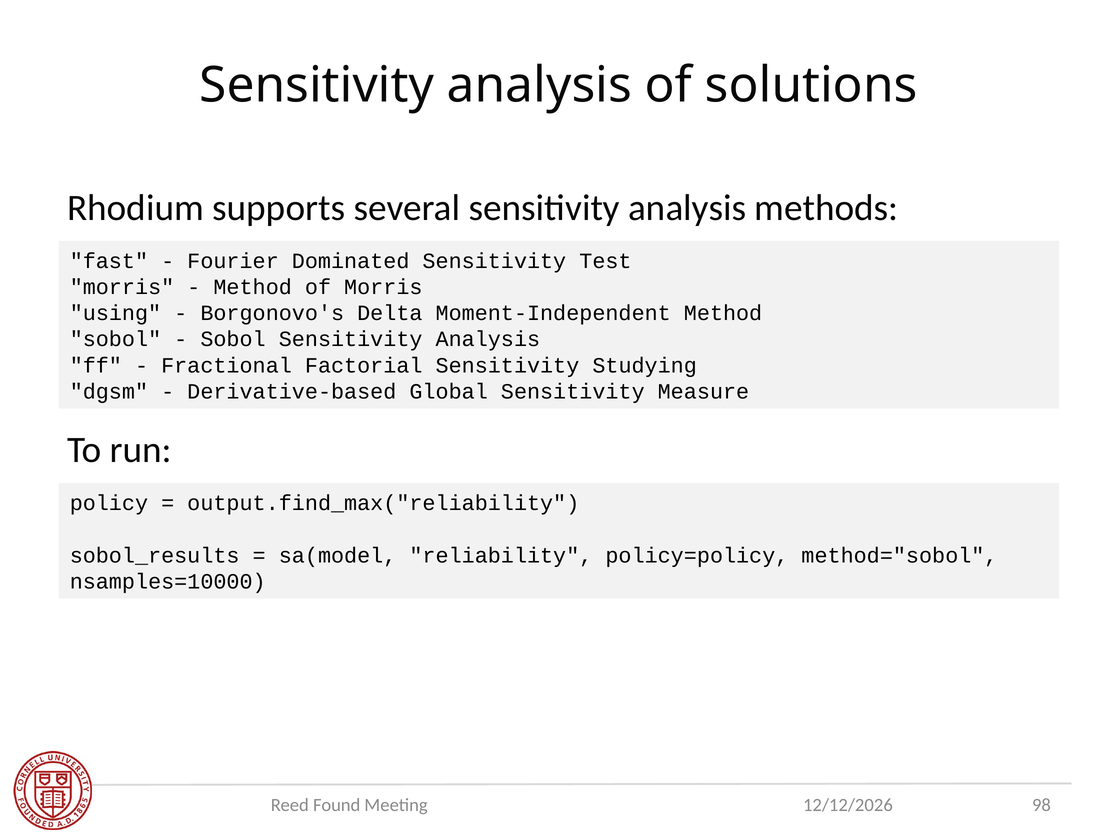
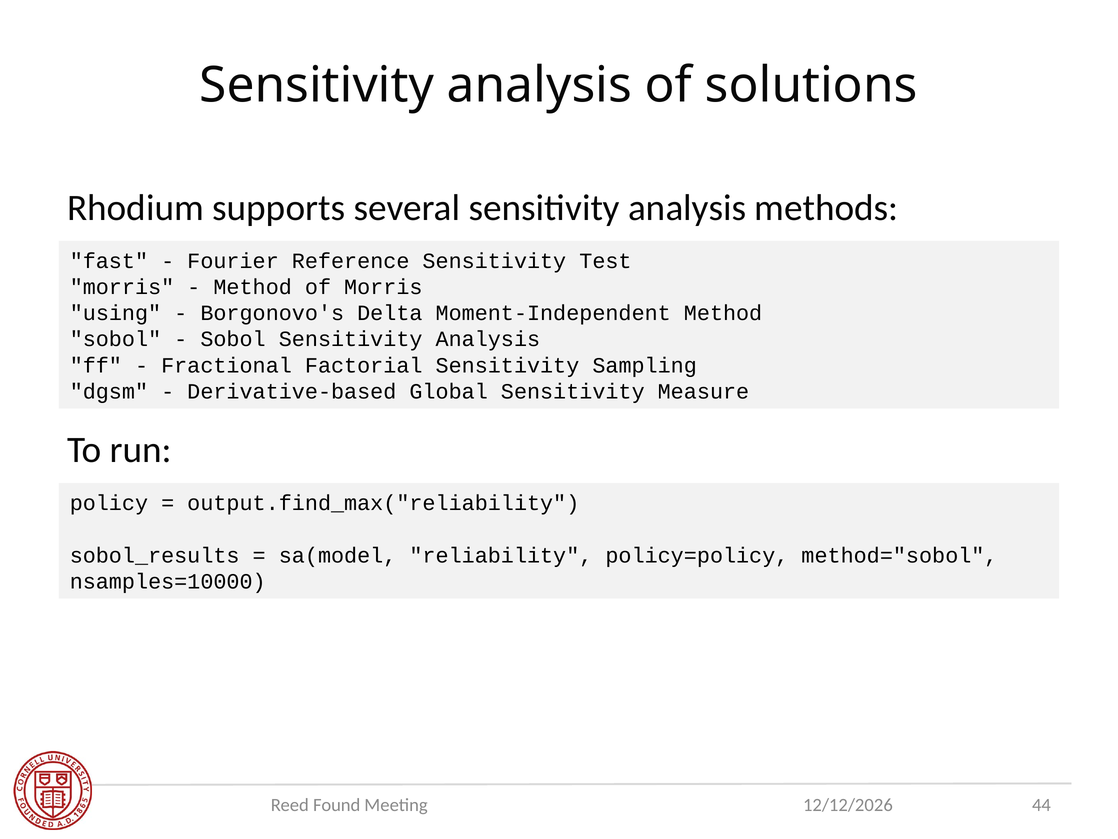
Dominated: Dominated -> Reference (351, 261)
Studying: Studying -> Sampling (645, 365)
98: 98 -> 44 (1041, 805)
